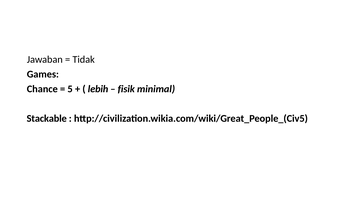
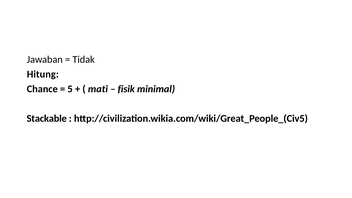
Games: Games -> Hitung (43, 74)
lebih: lebih -> mati (98, 89)
